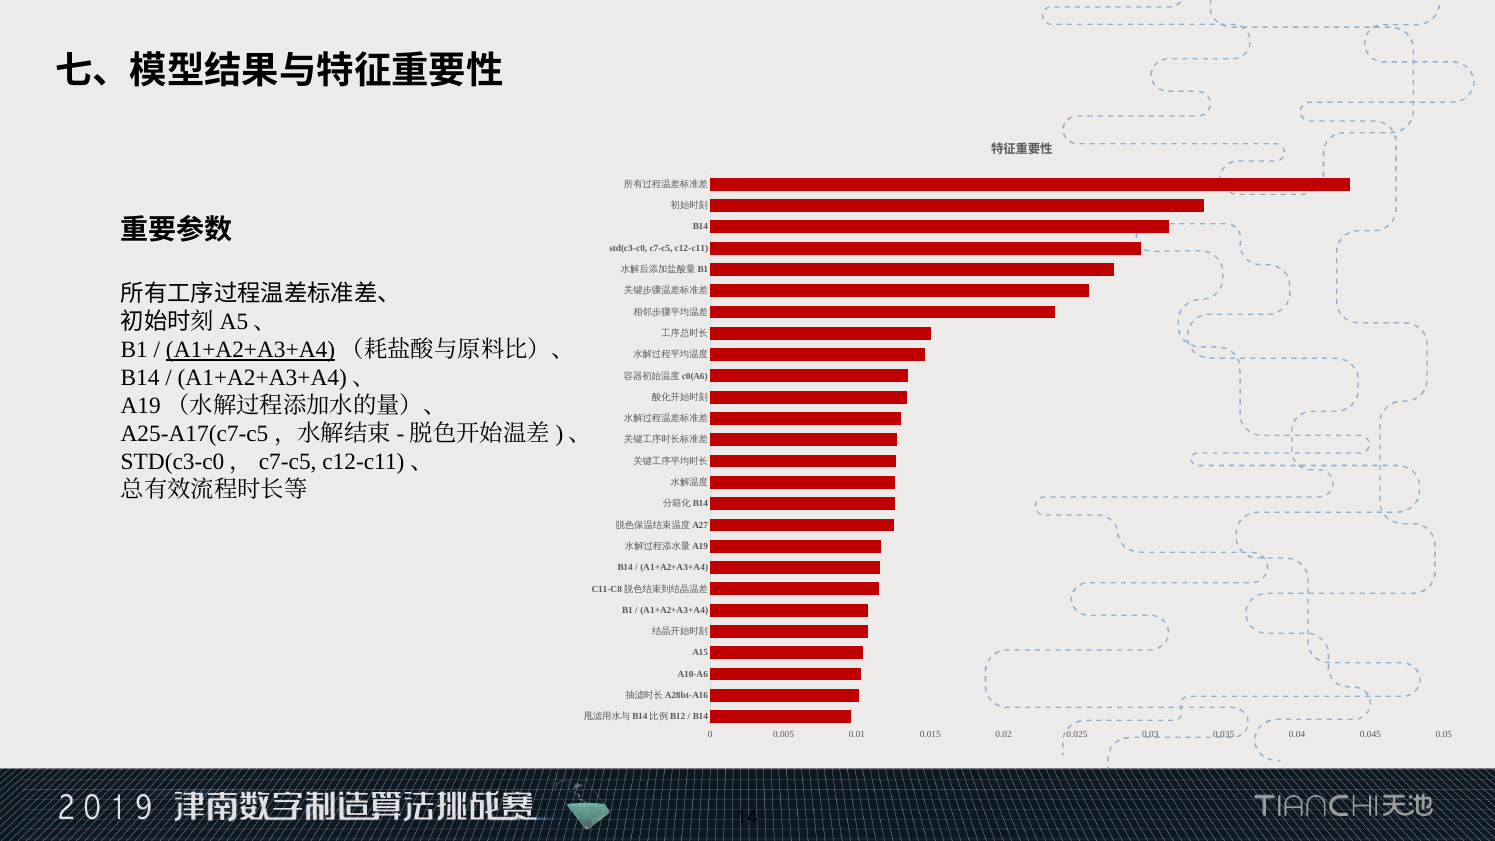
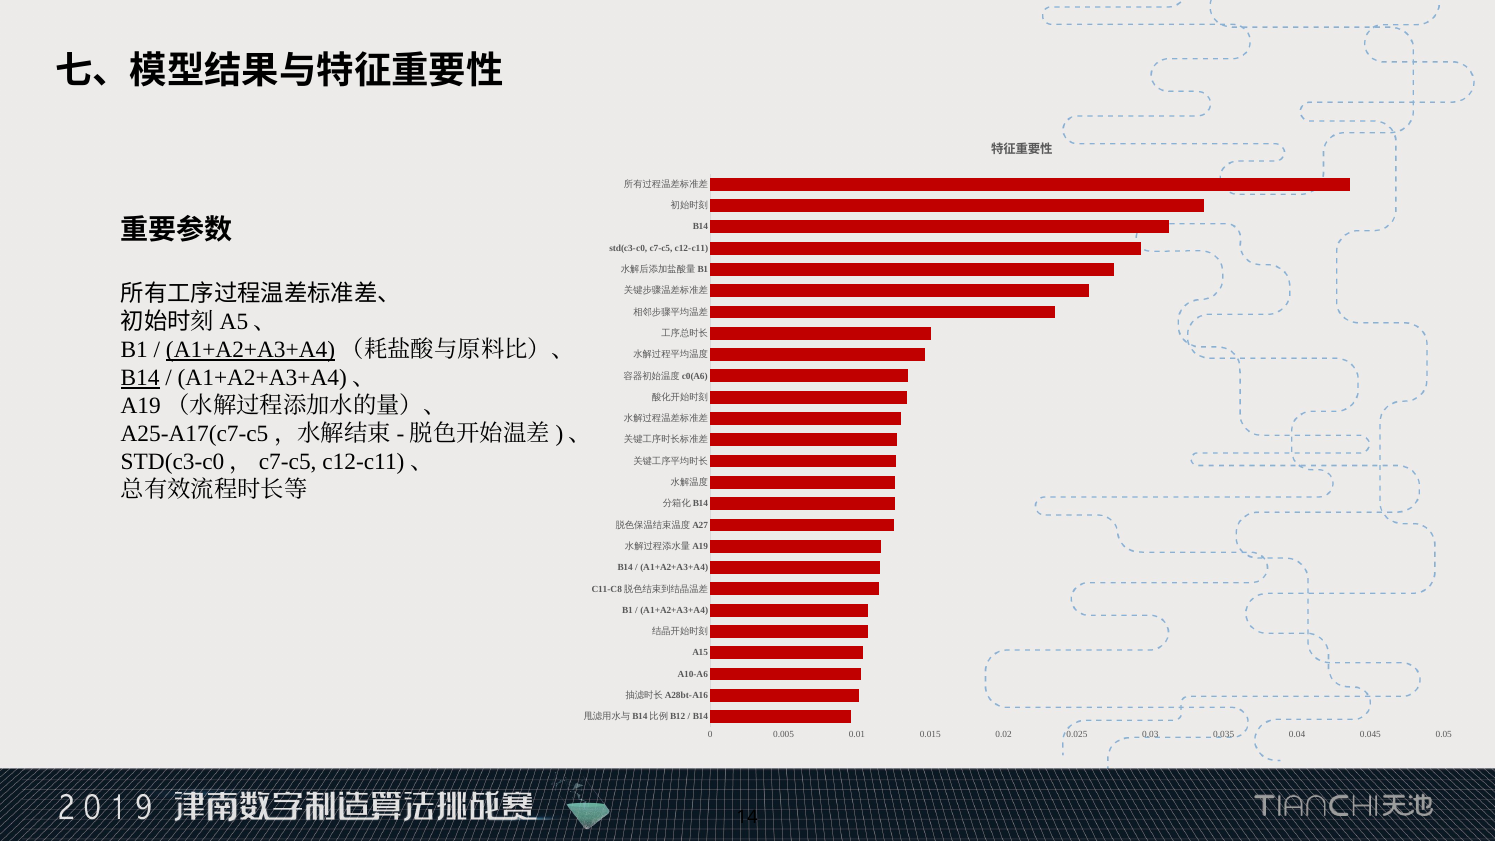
B14 underline: none -> present (140, 378)
